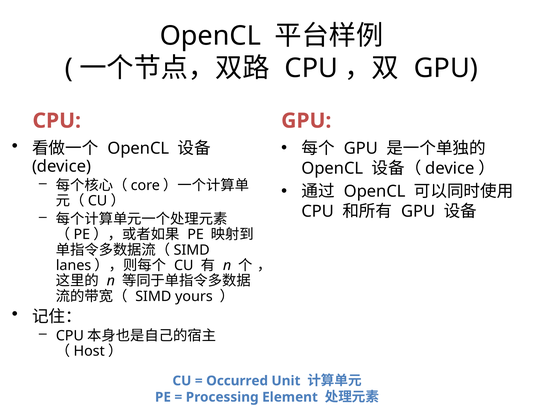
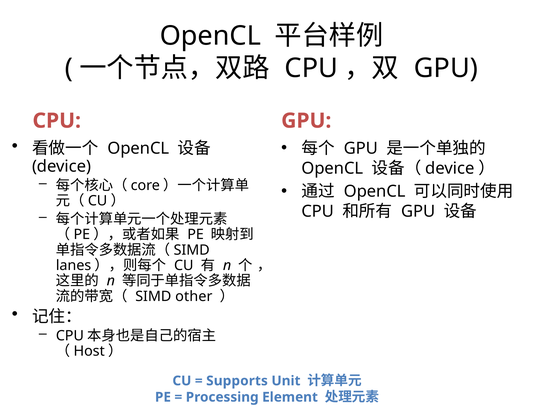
yours: yours -> other (194, 297)
Occurred: Occurred -> Supports (237, 381)
